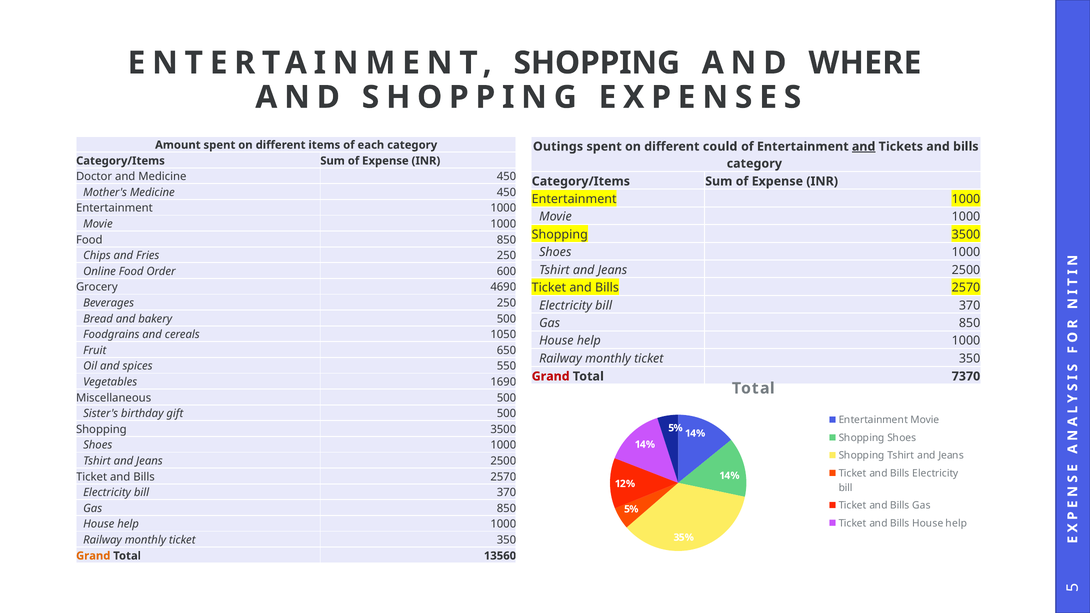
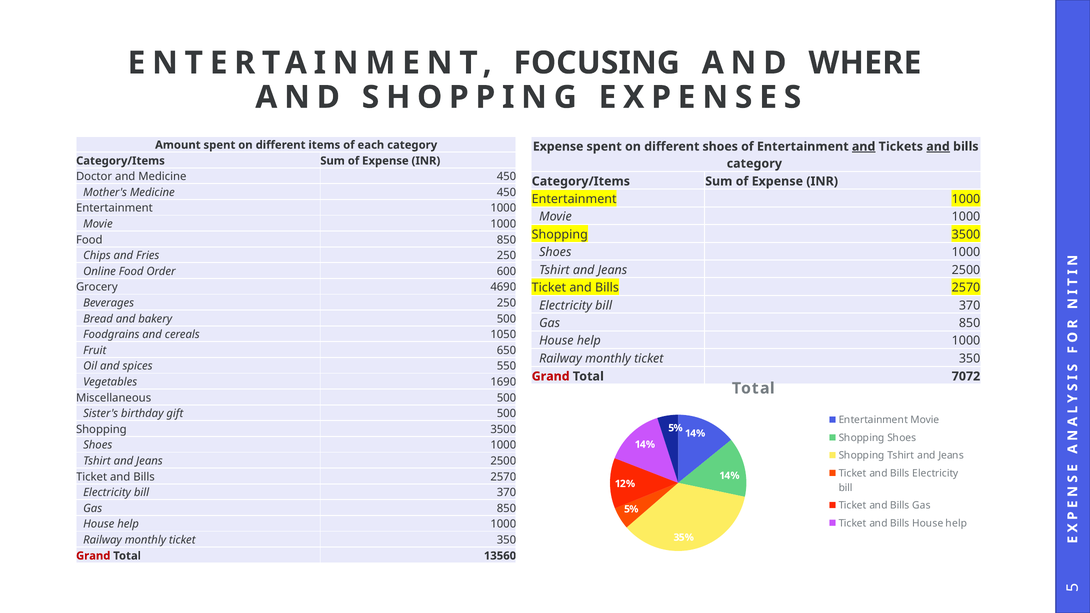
ENTERTAINMENT SHOPPING: SHOPPING -> FOCUSING (597, 63)
Outings: Outings -> Expense (558, 147)
different could: could -> shoes (720, 147)
and underline: none -> present (938, 147)
7370: 7370 -> 7072 (966, 376)
Grand colour: orange -> red (93, 556)
